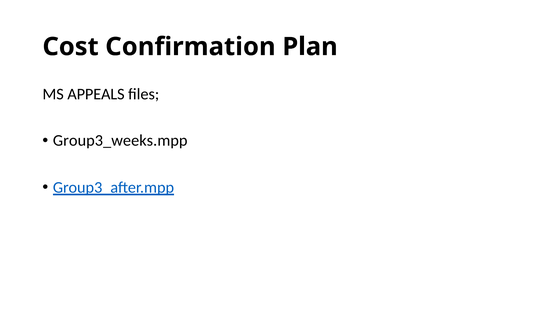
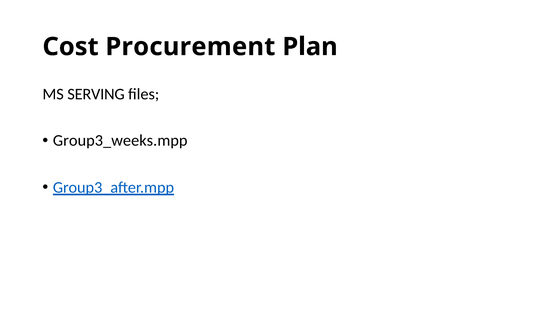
Confirmation: Confirmation -> Procurement (190, 47)
APPEALS: APPEALS -> SERVING (96, 94)
